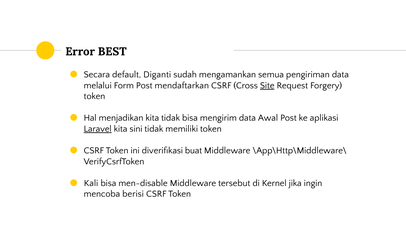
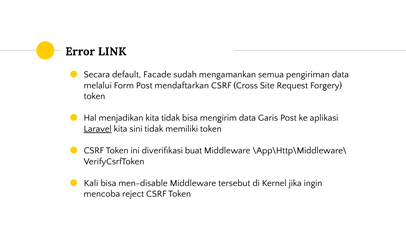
BEST: BEST -> LINK (112, 51)
Diganti: Diganti -> Facade (157, 74)
Site underline: present -> none (267, 85)
Awal: Awal -> Garis (268, 118)
berisi: berisi -> reject (133, 193)
